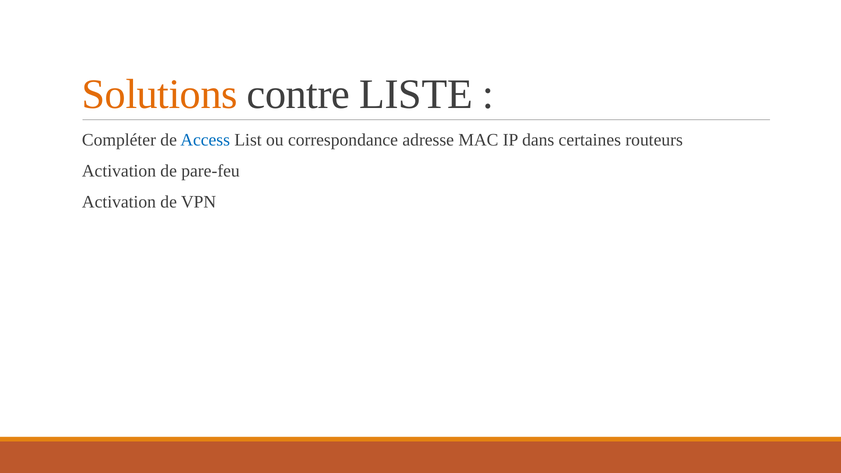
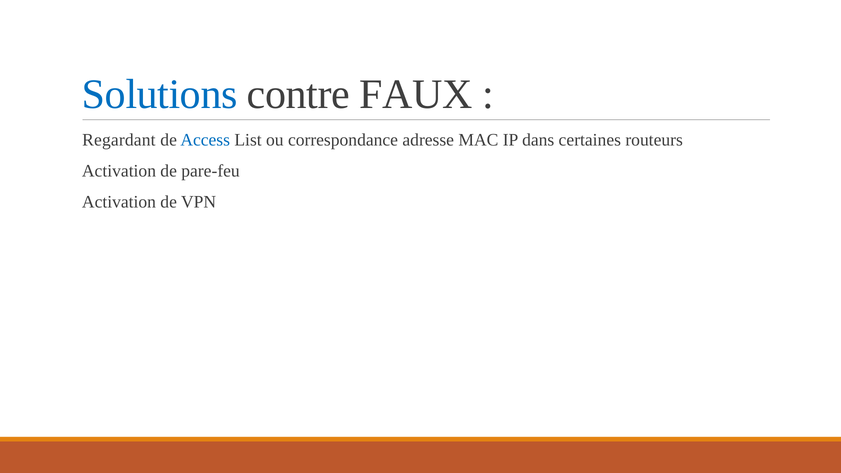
Solutions colour: orange -> blue (160, 94)
LISTE: LISTE -> FAUX (416, 94)
Compléter: Compléter -> Regardant (119, 140)
